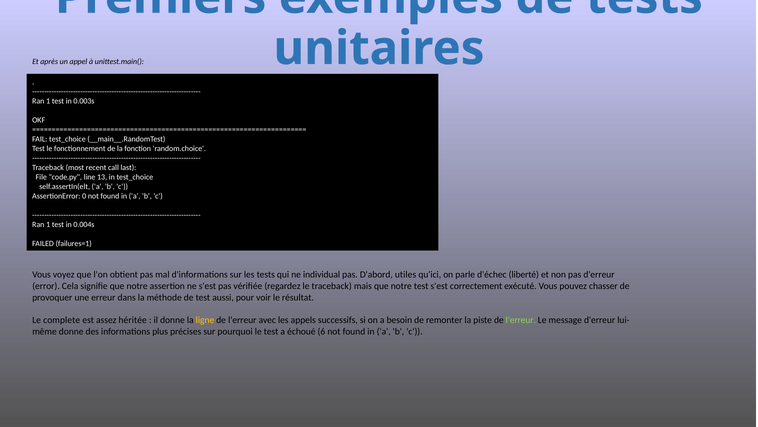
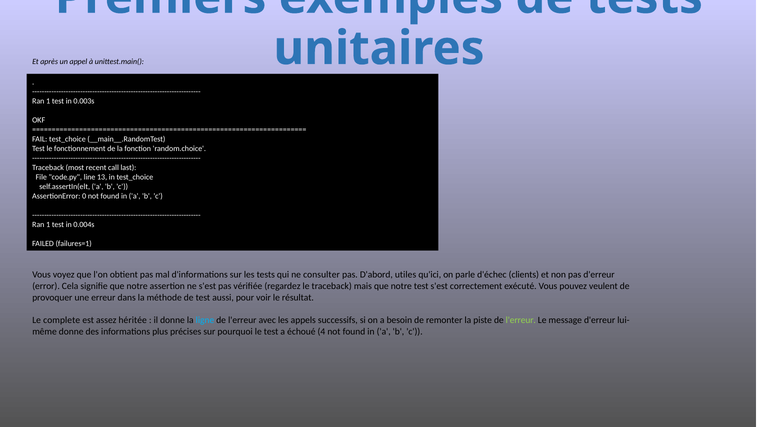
individual: individual -> consulter (321, 274)
liberté: liberté -> clients (524, 274)
chasser: chasser -> veulent (603, 286)
ligne colour: yellow -> light blue (205, 320)
6: 6 -> 4 (321, 331)
